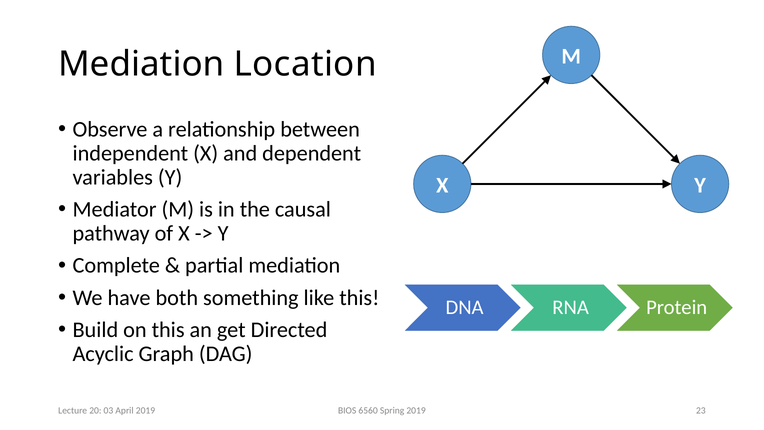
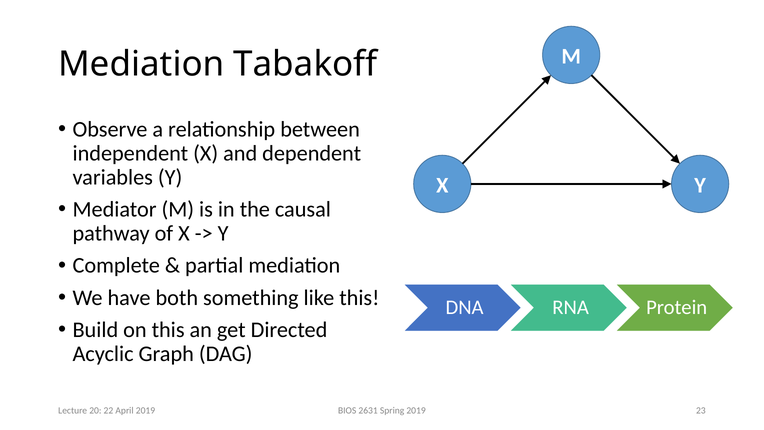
Location: Location -> Tabakoff (305, 64)
6560: 6560 -> 2631 (368, 410)
03: 03 -> 22 (108, 410)
